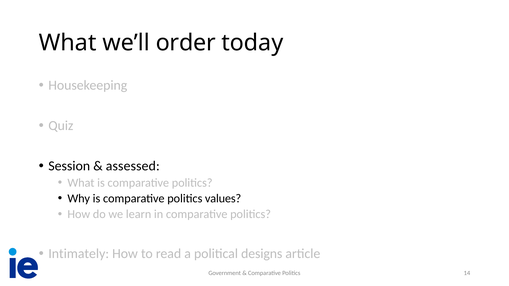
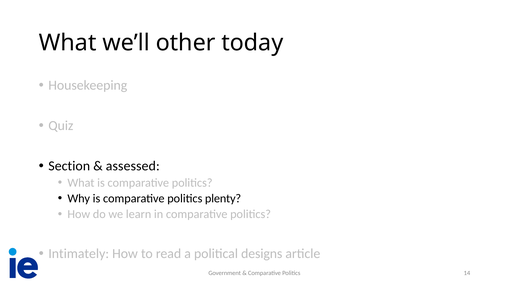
order: order -> other (186, 43)
Session: Session -> Section (69, 166)
values: values -> plenty (223, 199)
